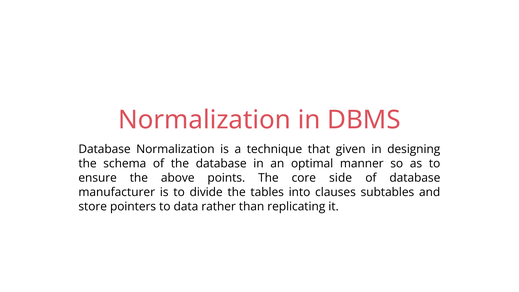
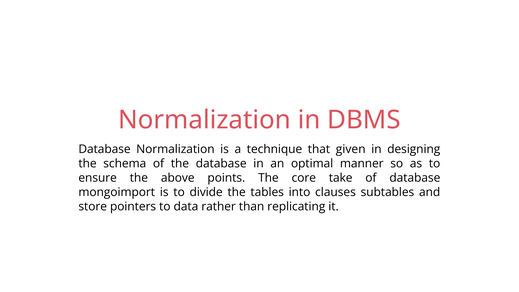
side: side -> take (341, 178)
manufacturer: manufacturer -> mongoimport (117, 192)
